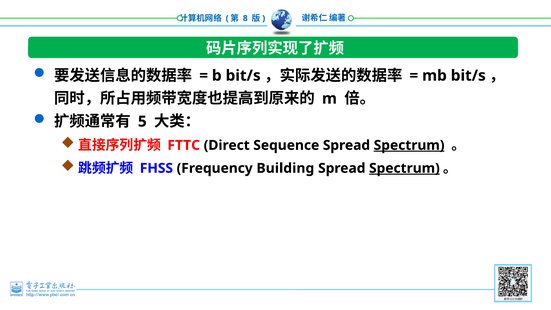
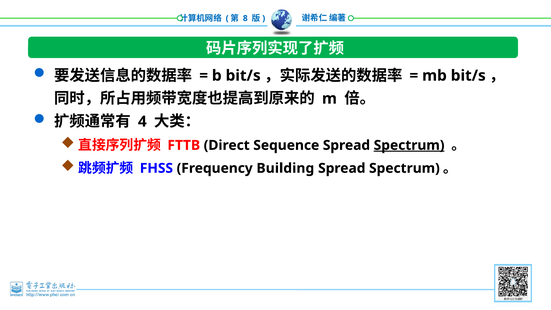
5: 5 -> 4 (142, 122)
FTTC: FTTC -> FTTB (184, 145)
Spectrum underline: present -> none (404, 168)
